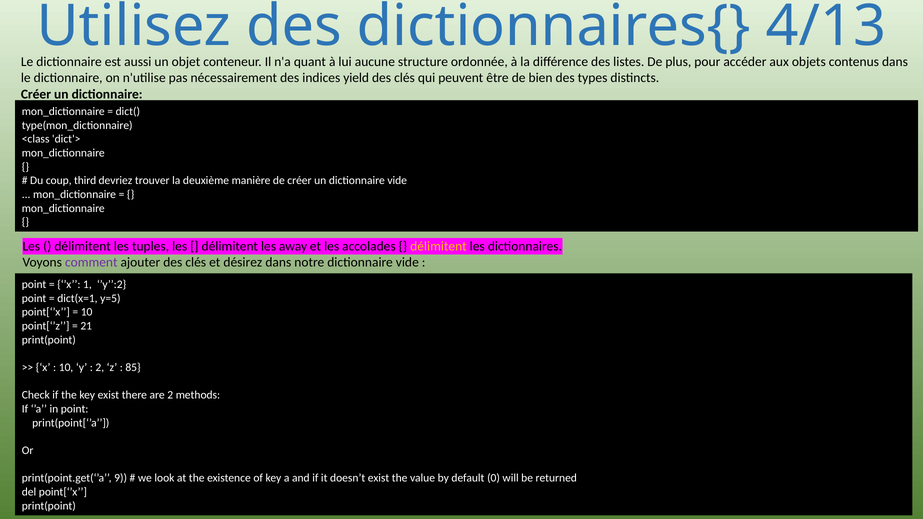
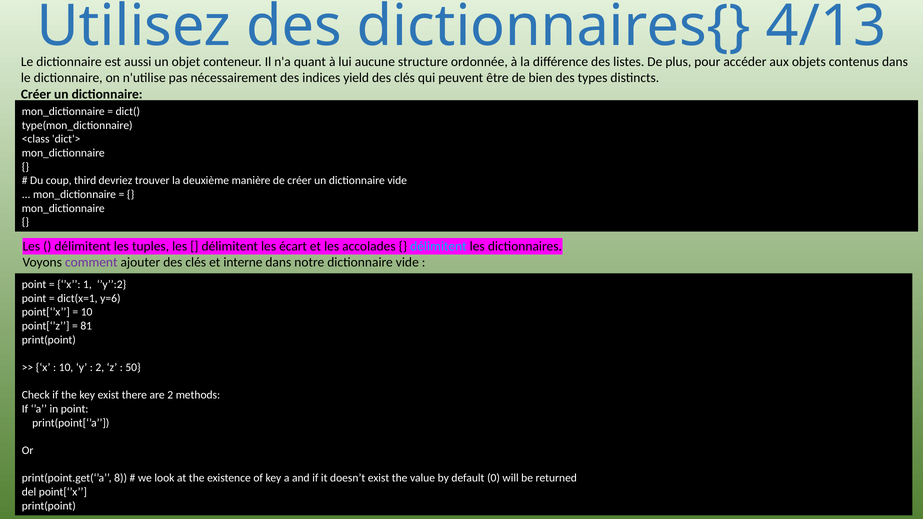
away: away -> écart (293, 246)
délimitent colour: yellow -> light blue (438, 246)
désirez: désirez -> interne (243, 263)
y=5: y=5 -> y=6 (110, 298)
21: 21 -> 81 (86, 326)
85: 85 -> 50 (133, 368)
9: 9 -> 8 (121, 478)
